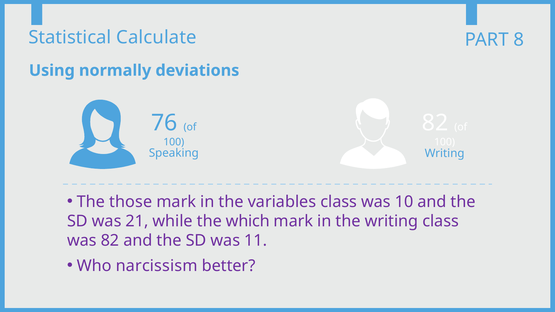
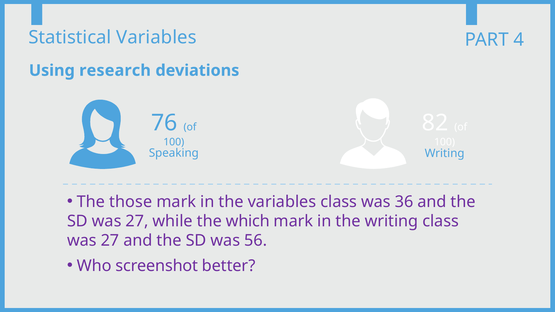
Statistical Calculate: Calculate -> Variables (156, 38)
8: 8 -> 4 (519, 40)
normally: normally -> research (115, 71)
10: 10 -> 36 (404, 202)
SD was 21: 21 -> 27 (137, 221)
82: 82 -> 27 (110, 241)
11: 11 -> 56 (256, 241)
narcissism: narcissism -> screenshot (157, 266)
